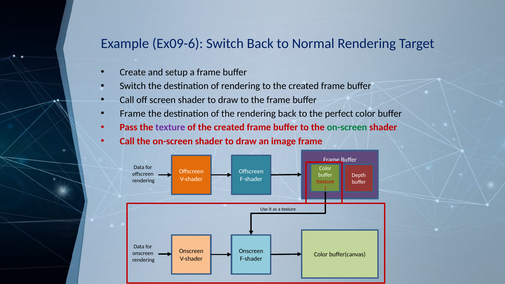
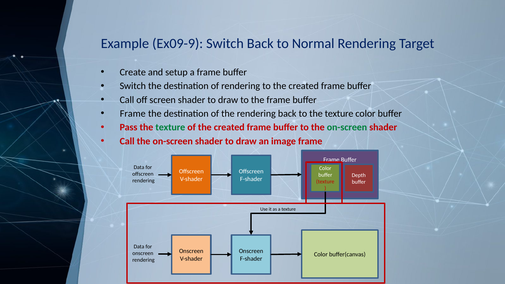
Ex09-6: Ex09-6 -> Ex09-9 (178, 43)
to the perfect: perfect -> texture (339, 114)
texture colour: purple -> green (170, 127)
